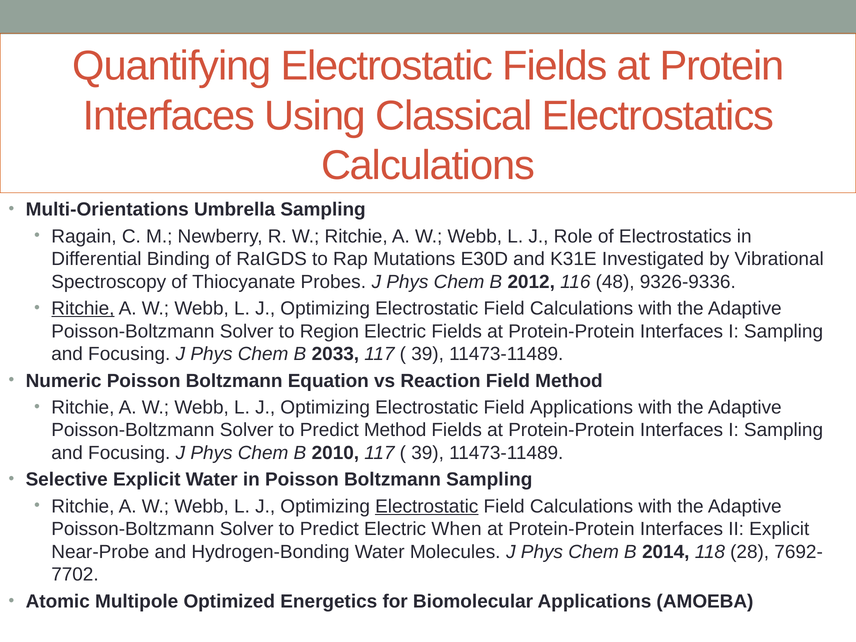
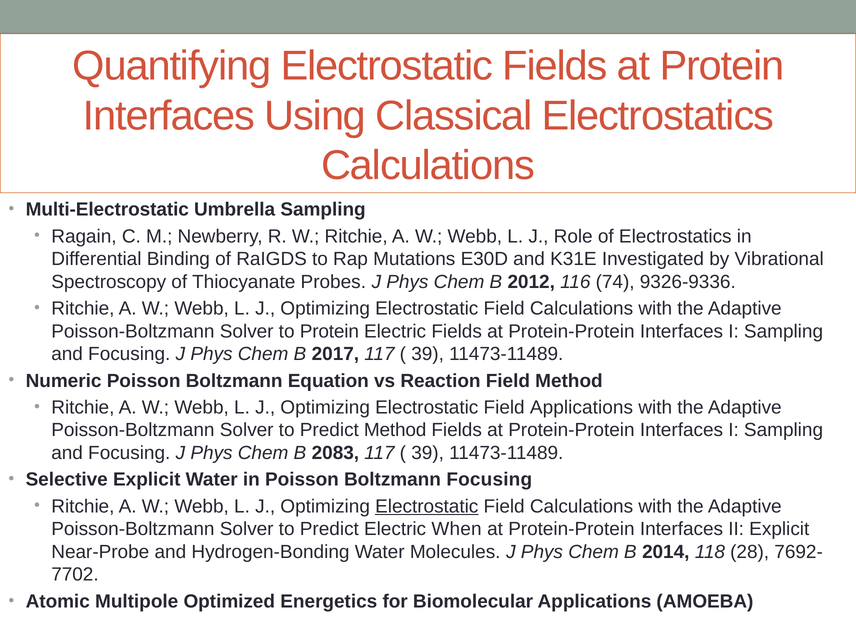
Multi-Orientations: Multi-Orientations -> Multi-Electrostatic (107, 210)
48: 48 -> 74 (615, 282)
Ritchie underline: present -> none (83, 308)
to Region: Region -> Protein (329, 331)
2033: 2033 -> 2017 (335, 354)
2010: 2010 -> 2083 (335, 453)
Boltzmann Sampling: Sampling -> Focusing (489, 480)
